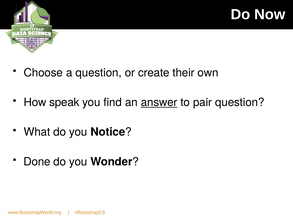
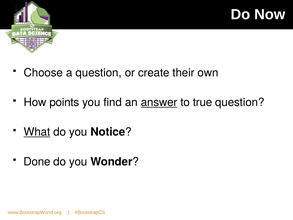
speak: speak -> points (64, 102)
pair: pair -> true (203, 102)
What underline: none -> present (37, 132)
